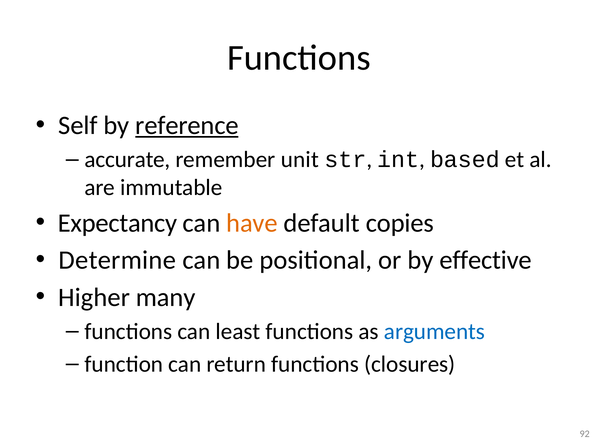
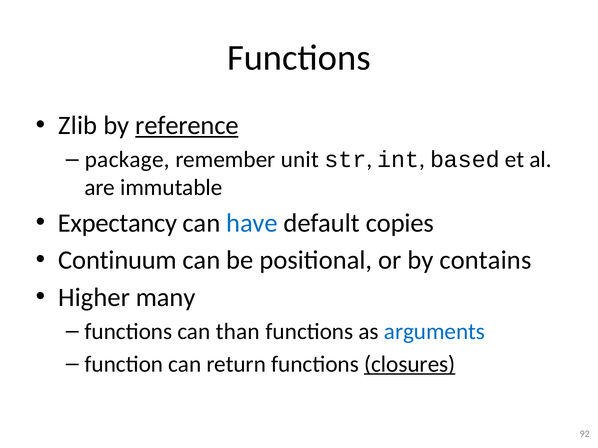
Self: Self -> Zlib (78, 125)
accurate: accurate -> package (127, 160)
have colour: orange -> blue (252, 223)
Determine: Determine -> Continuum (118, 260)
effective: effective -> contains (485, 260)
least: least -> than (238, 332)
closures underline: none -> present (410, 365)
